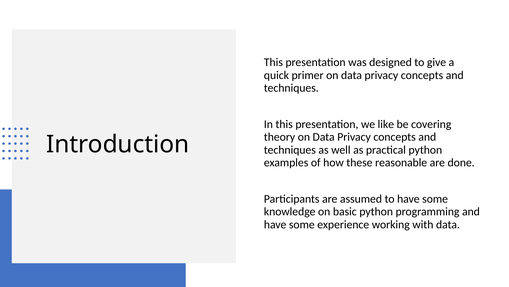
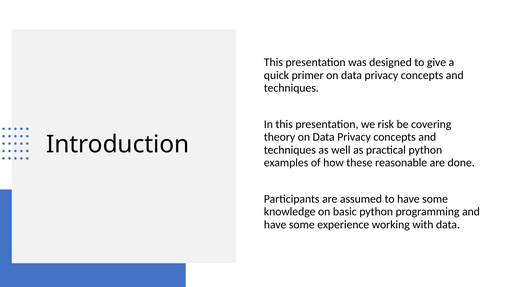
like: like -> risk (386, 124)
